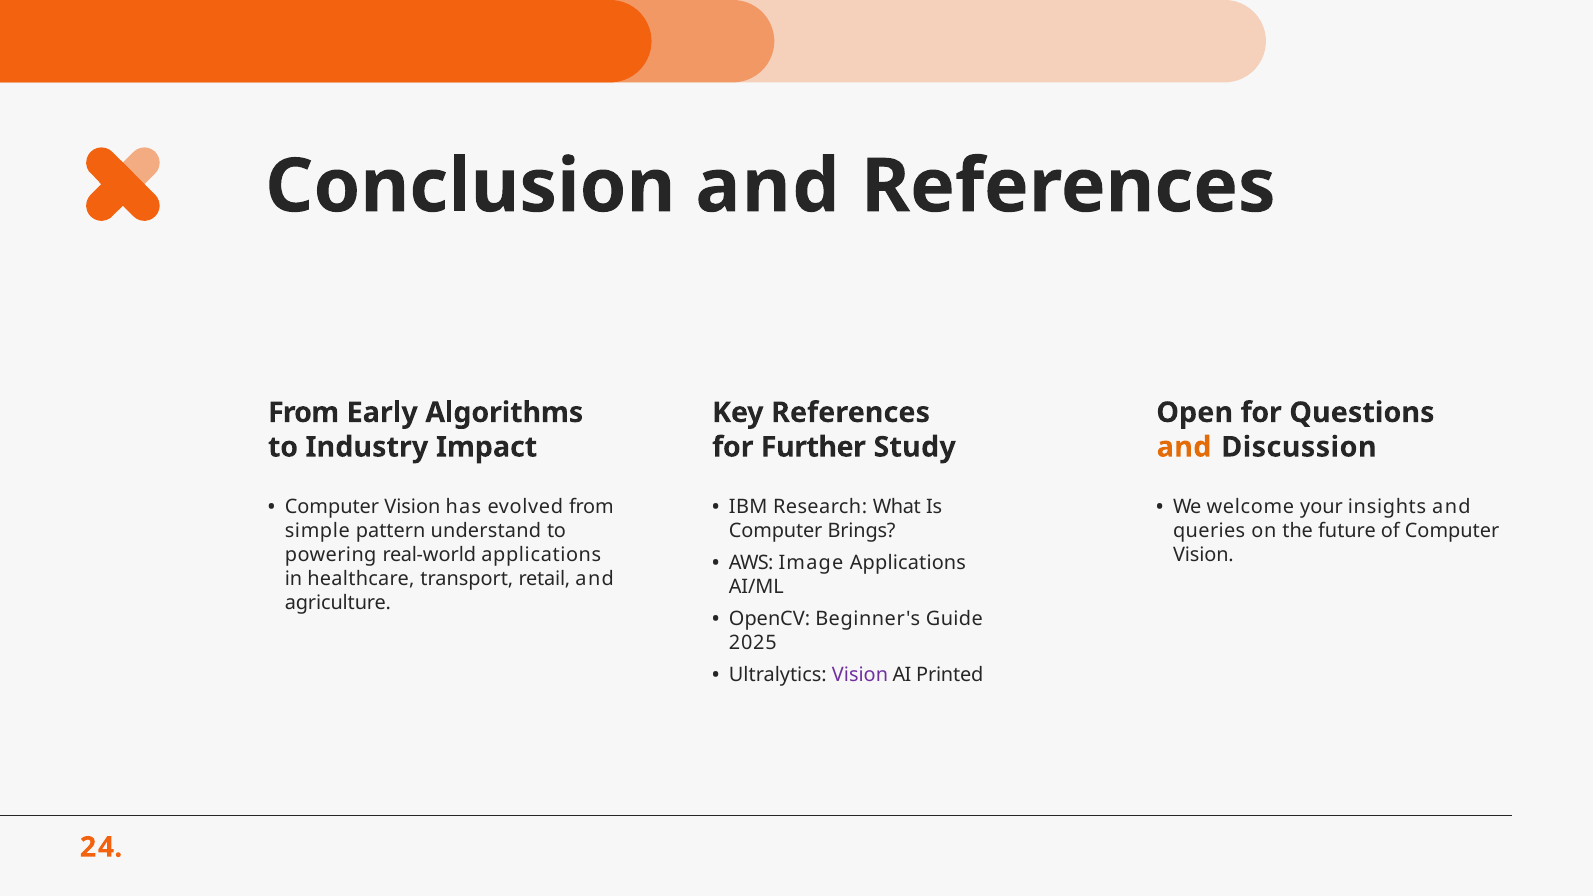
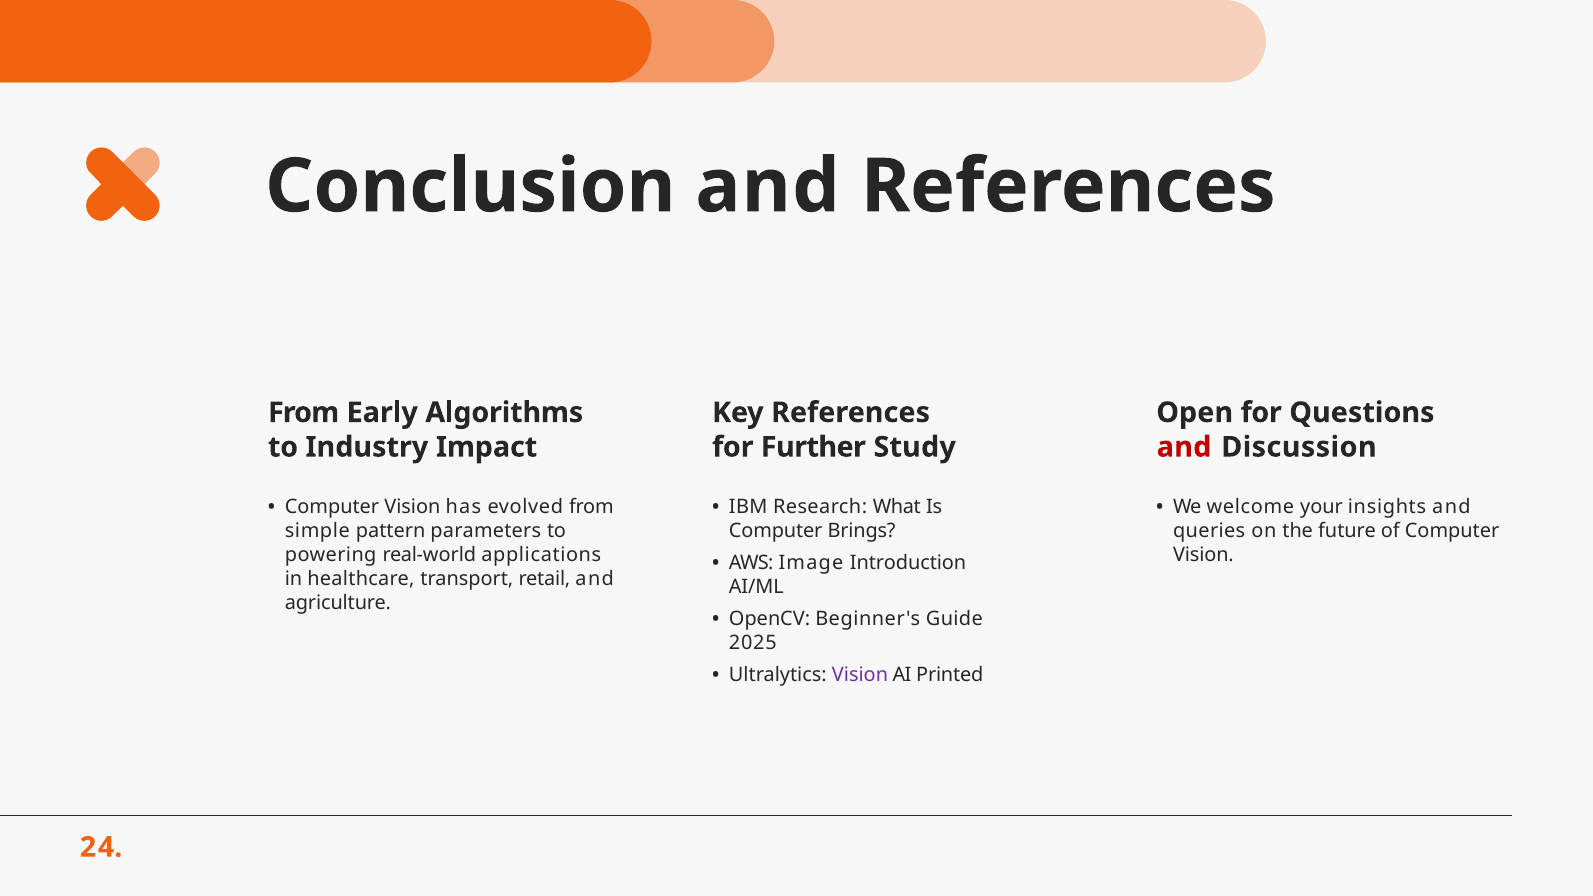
and colour: orange -> red (1184, 447)
understand: understand -> parameters (486, 531)
Image Applications: Applications -> Introduction (908, 563)
